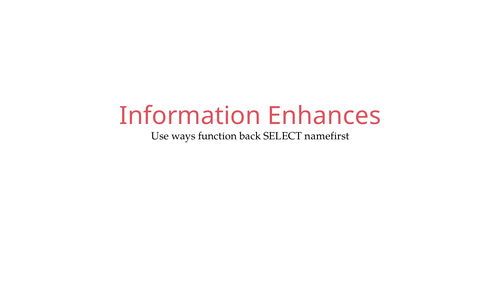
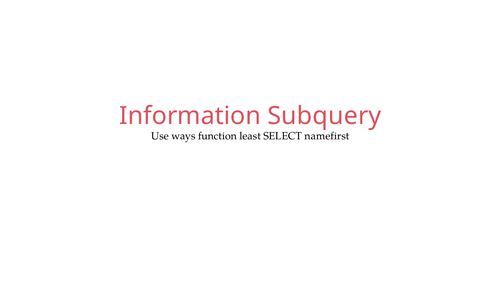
Enhances: Enhances -> Subquery (324, 116)
back: back -> least (250, 136)
